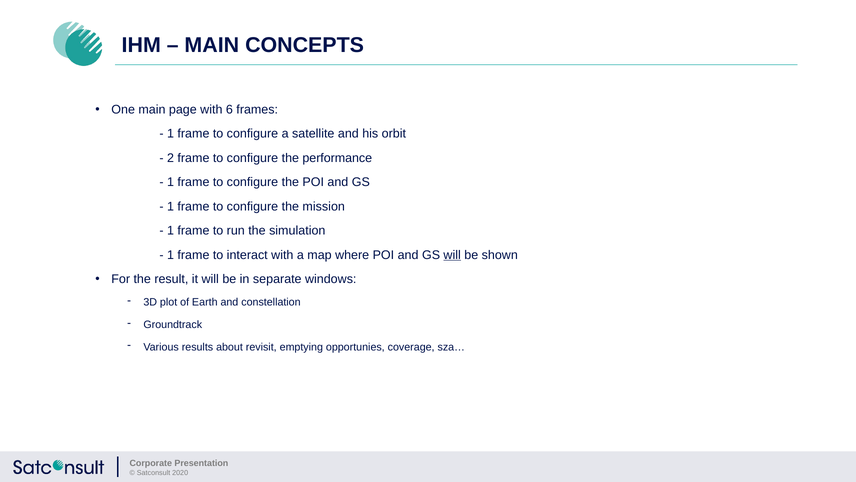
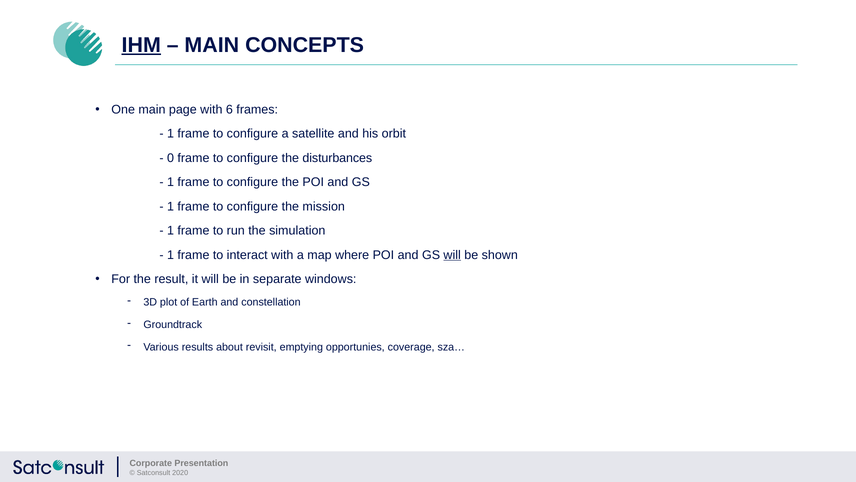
IHM underline: none -> present (141, 45)
2: 2 -> 0 (171, 158)
performance: performance -> disturbances (337, 158)
